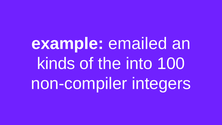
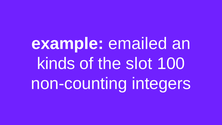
into: into -> slot (139, 64)
non-compiler: non-compiler -> non-counting (79, 84)
